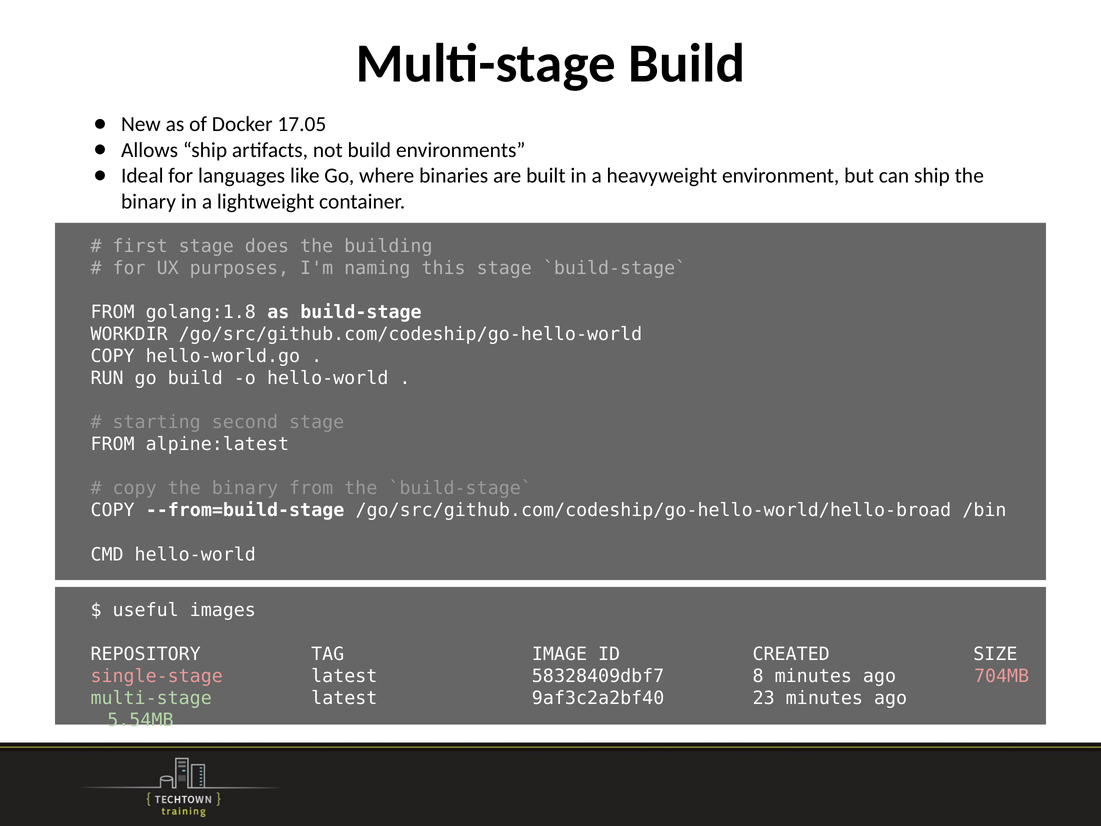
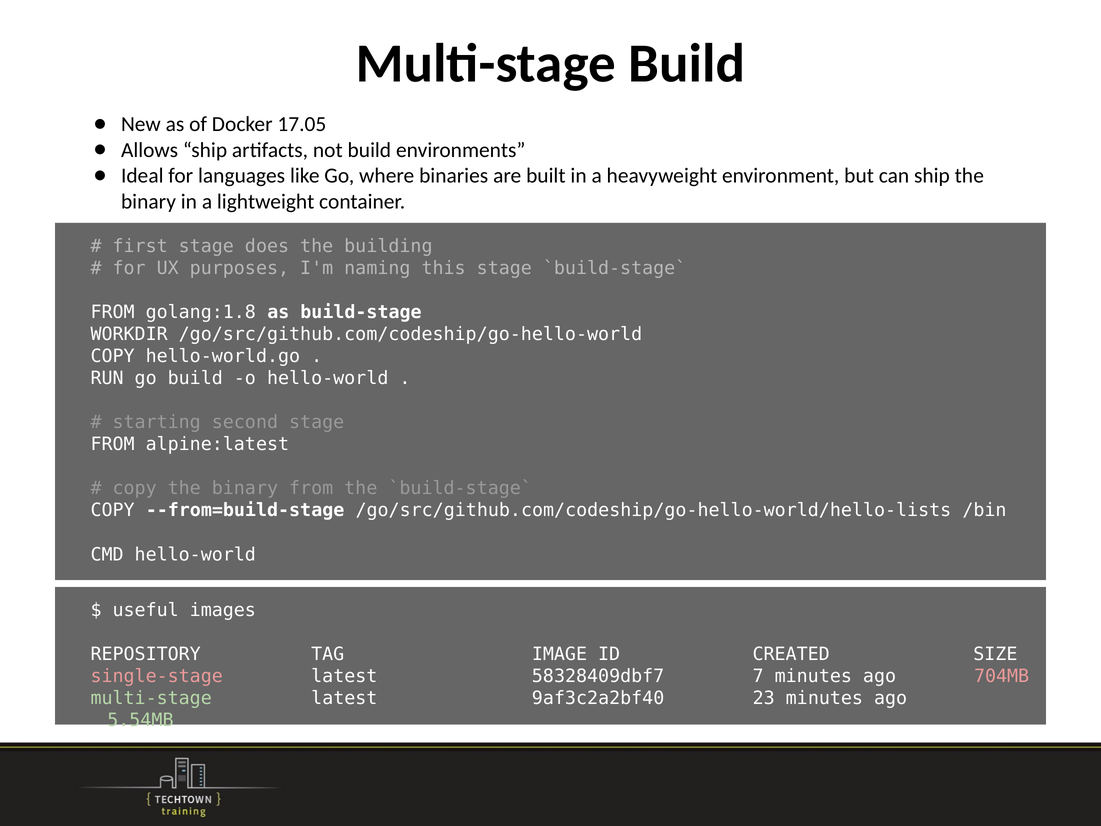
/go/src/github.com/codeship/go-hello-world/hello-broad: /go/src/github.com/codeship/go-hello-world/hello-broad -> /go/src/github.com/codeship/go-hello-world/hello-lists (653, 510)
8: 8 -> 7 (758, 676)
